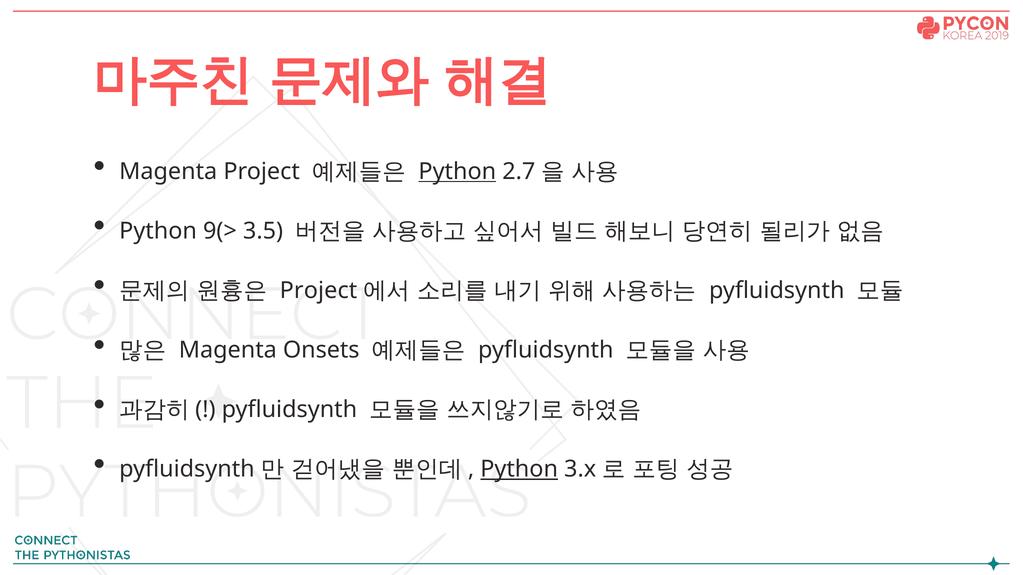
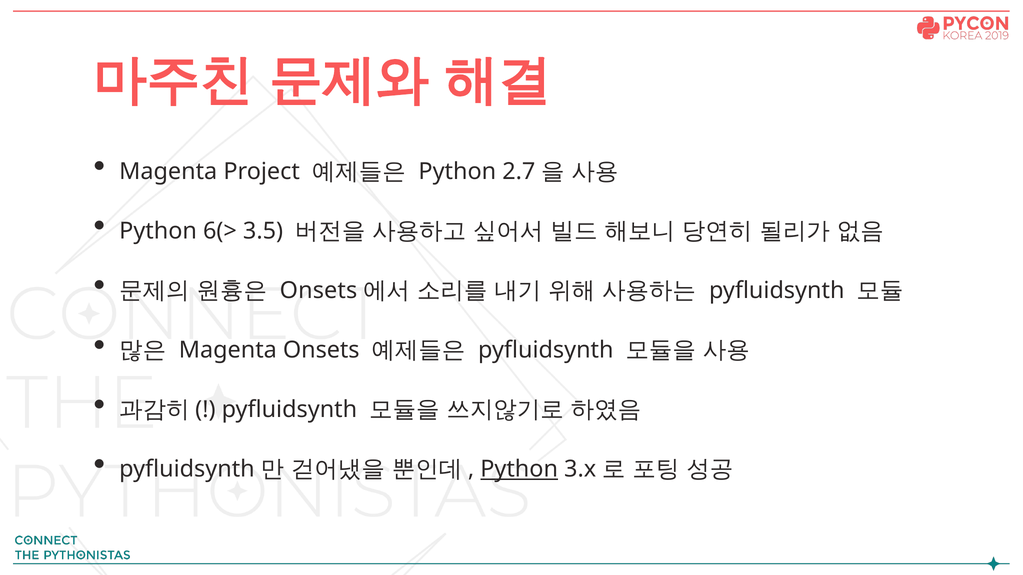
Python underline: present -> none (457, 172)
9(>: 9(> -> 6(> (220, 231)
Project: Project -> Onsets (318, 291)
